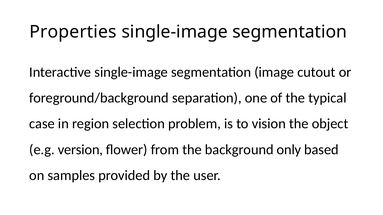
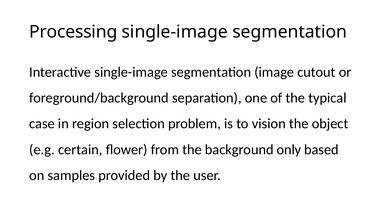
Properties: Properties -> Processing (73, 32)
version: version -> certain (80, 150)
